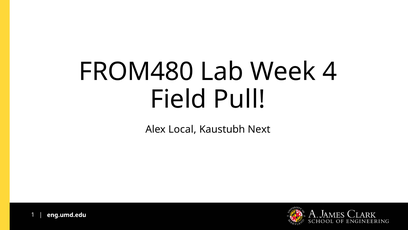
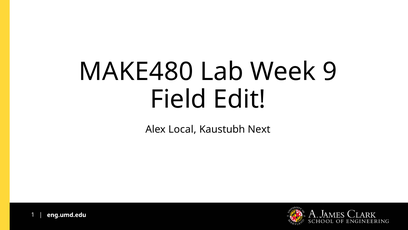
FROM480: FROM480 -> MAKE480 (136, 72)
4: 4 -> 9 (330, 72)
Pull: Pull -> Edit (240, 99)
